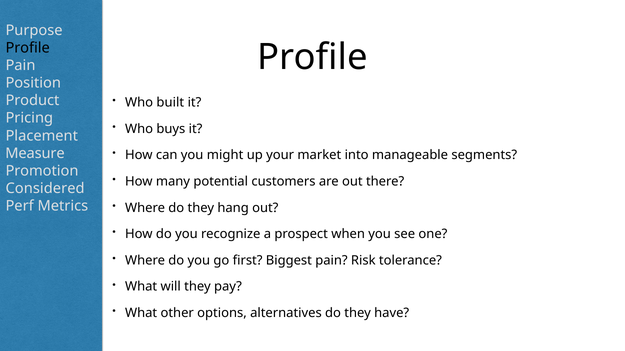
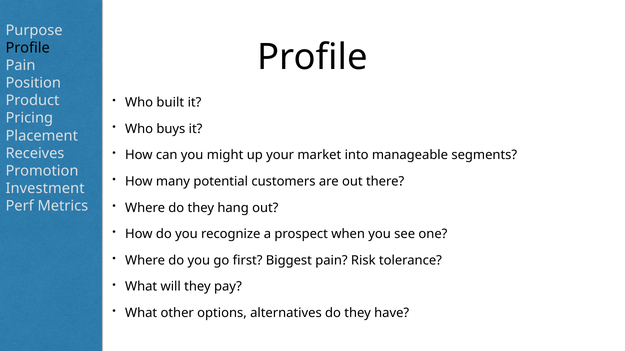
Measure: Measure -> Receives (35, 154)
Considered: Considered -> Investment (45, 189)
